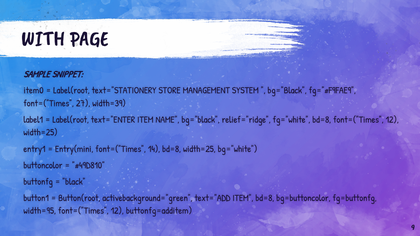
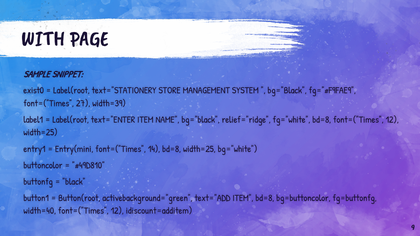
item0: item0 -> exist0 (34, 91)
width=95: width=95 -> width=40 (40, 211)
buttonfg=additem: buttonfg=additem -> idiscount=additem (159, 211)
